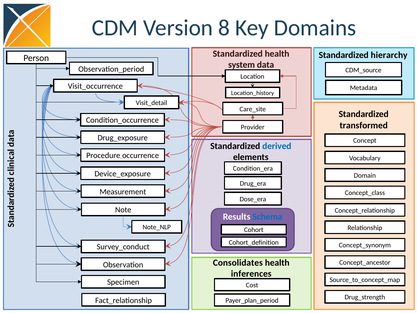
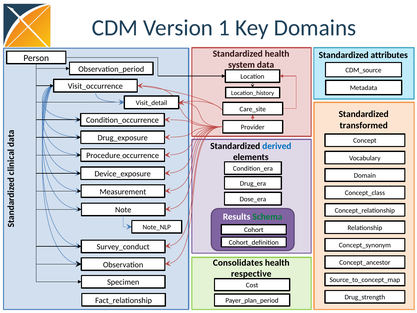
8: 8 -> 1 (224, 28)
hierarchy: hierarchy -> attributes (389, 55)
Schema colour: blue -> green (267, 217)
inferences: inferences -> respective (251, 274)
